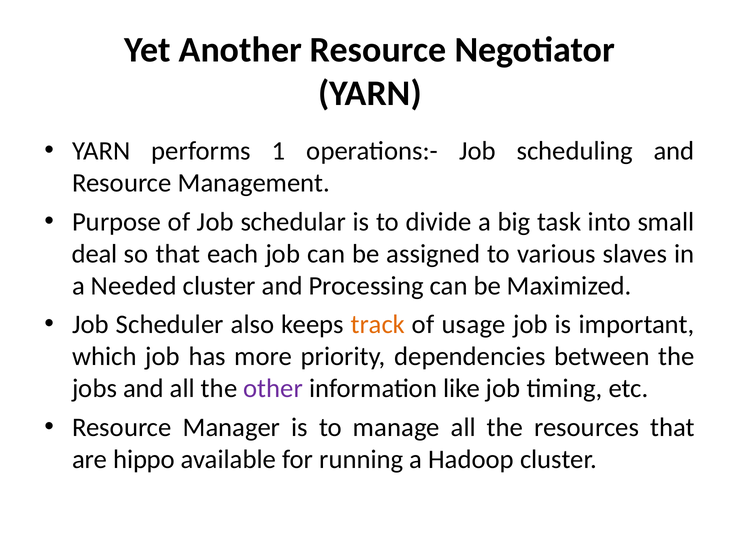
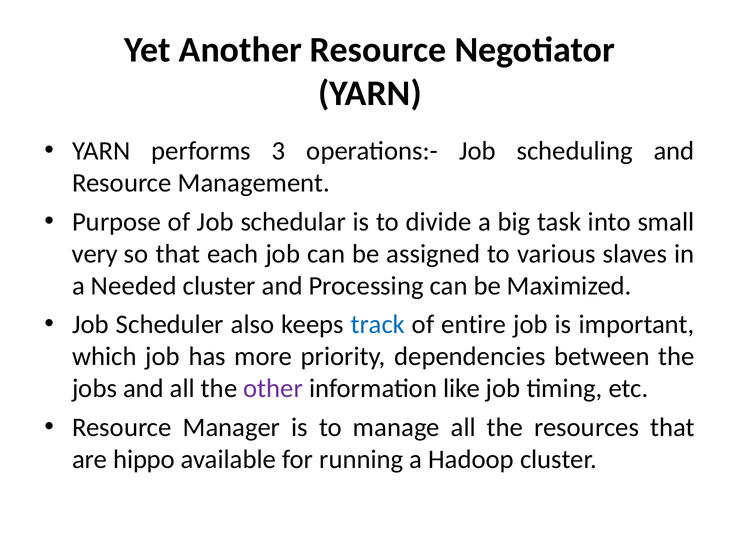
1: 1 -> 3 (279, 151)
deal: deal -> very (95, 254)
track colour: orange -> blue (378, 325)
usage: usage -> entire (474, 325)
